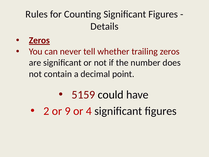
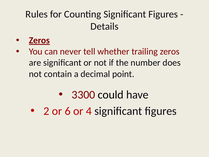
5159: 5159 -> 3300 (83, 95)
9: 9 -> 6 (68, 111)
